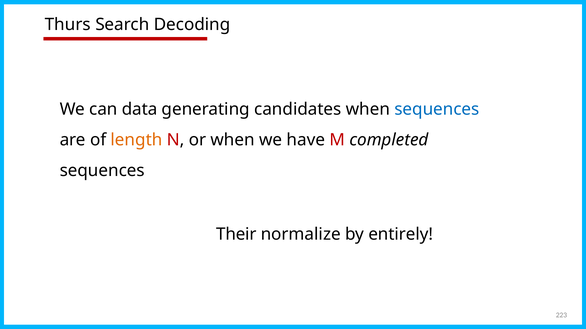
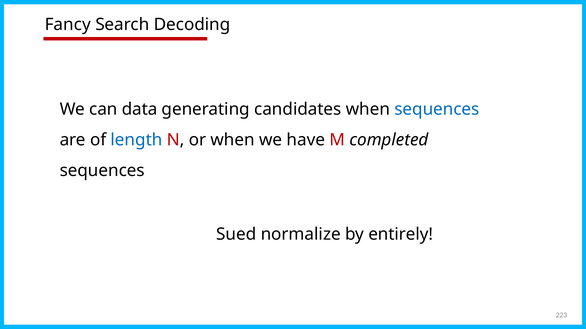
Thurs: Thurs -> Fancy (68, 25)
length colour: orange -> blue (136, 140)
Their: Their -> Sued (236, 234)
